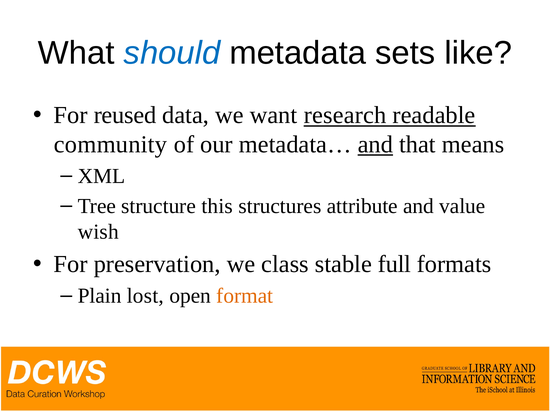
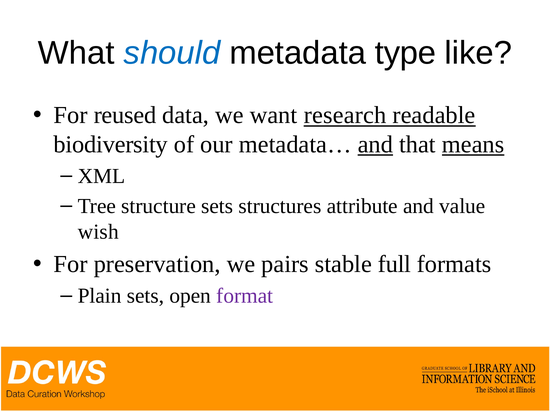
sets: sets -> type (405, 53)
community: community -> biodiversity (111, 145)
means underline: none -> present (473, 145)
structure this: this -> sets (217, 206)
class: class -> pairs (285, 265)
Plain lost: lost -> sets (145, 296)
format colour: orange -> purple (245, 296)
